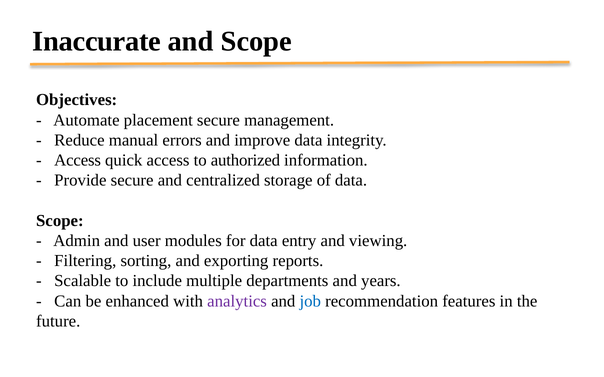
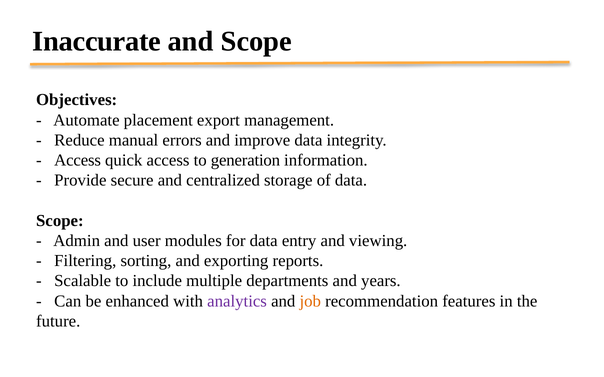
placement secure: secure -> export (218, 120)
authorized: authorized -> generation (245, 160)
job colour: blue -> orange (310, 301)
